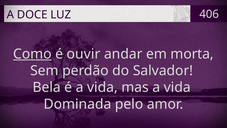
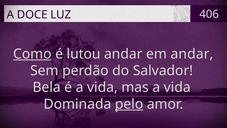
ouvir: ouvir -> lutou (84, 54)
em morta: morta -> andar (192, 54)
pelo underline: none -> present (129, 104)
